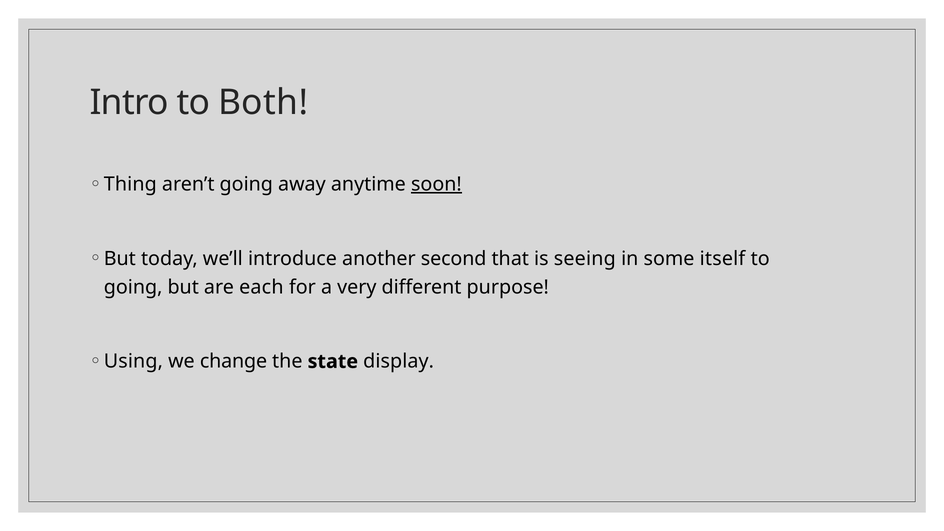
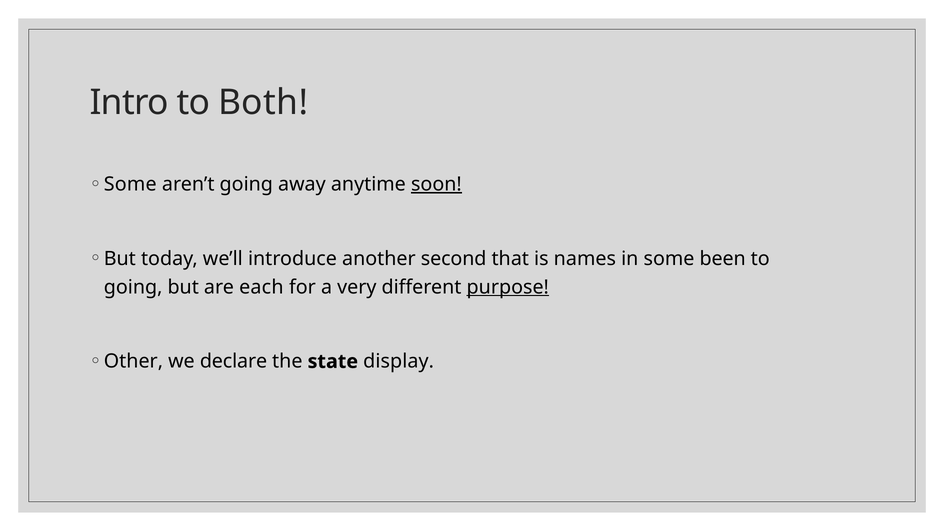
Thing: Thing -> Some (130, 184)
seeing: seeing -> names (585, 259)
itself: itself -> been (723, 259)
purpose underline: none -> present (508, 287)
Using: Using -> Other (133, 361)
change: change -> declare (234, 361)
